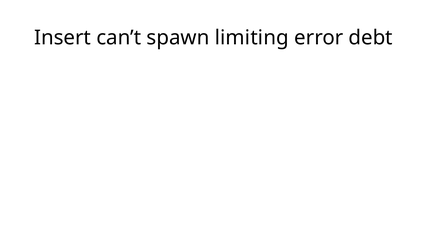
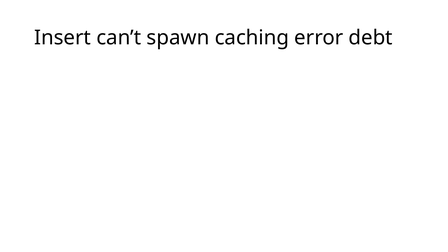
limiting: limiting -> caching (252, 38)
